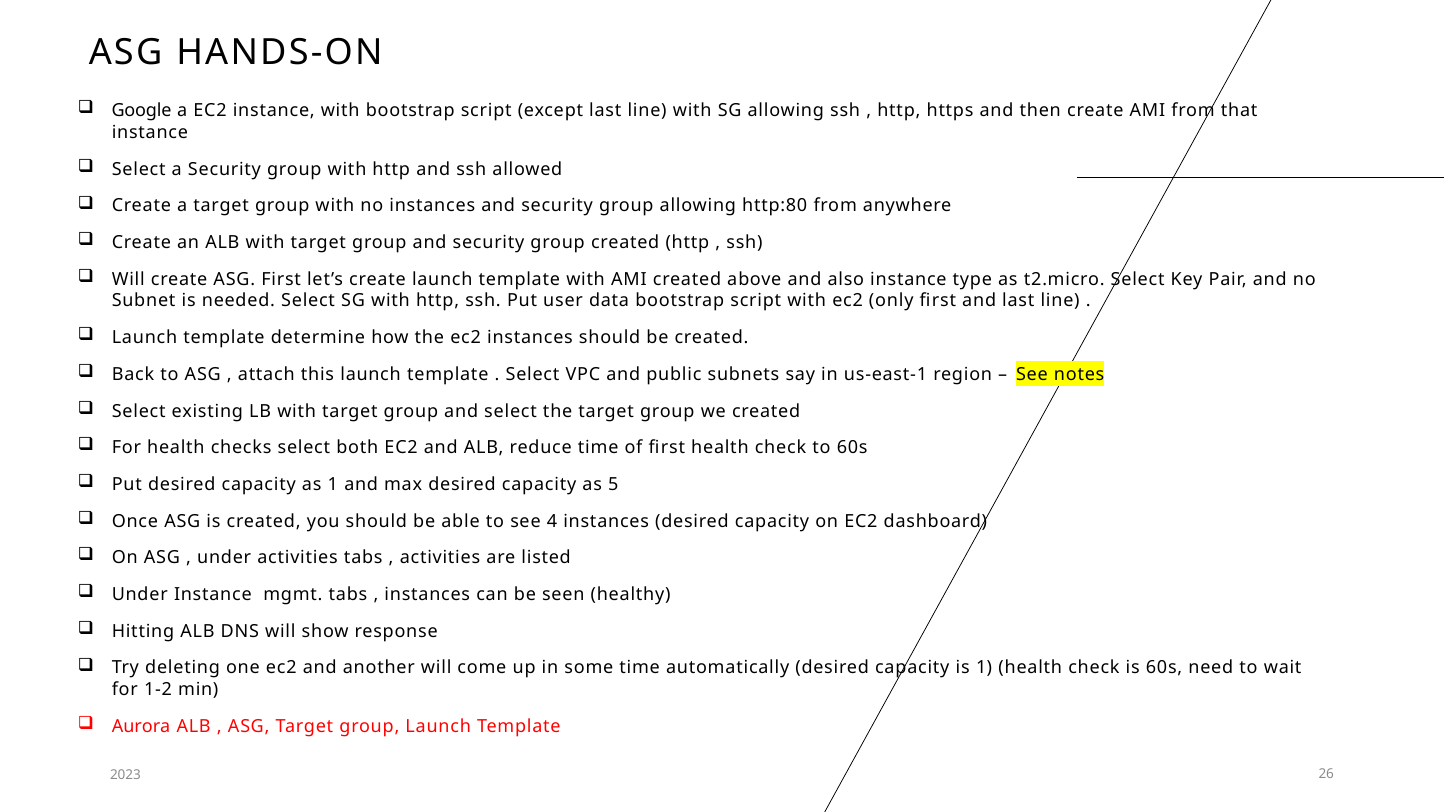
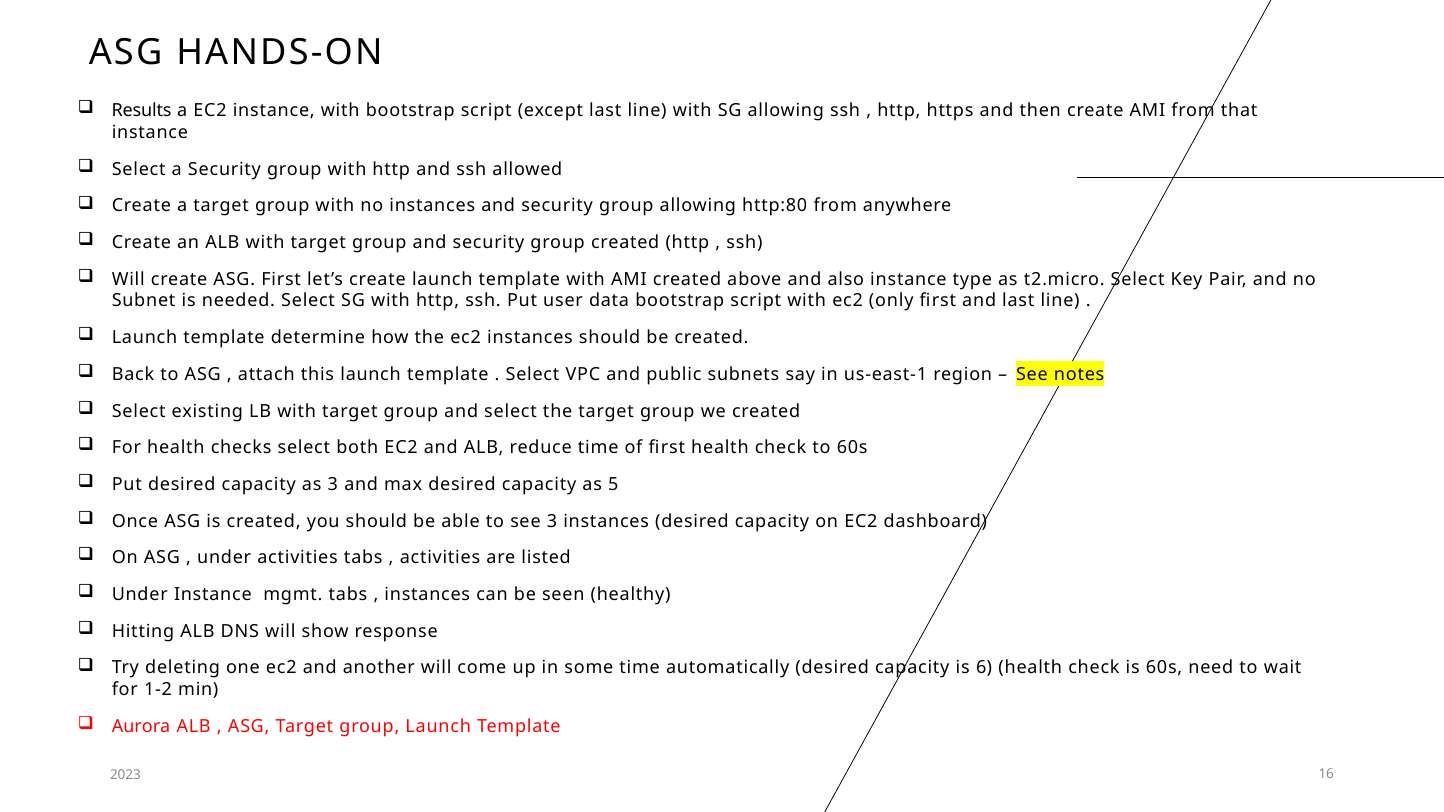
Google: Google -> Results (142, 111)
as 1: 1 -> 3 (333, 485)
see 4: 4 -> 3 (552, 521)
is 1: 1 -> 6 (984, 668)
26: 26 -> 16 (1326, 774)
